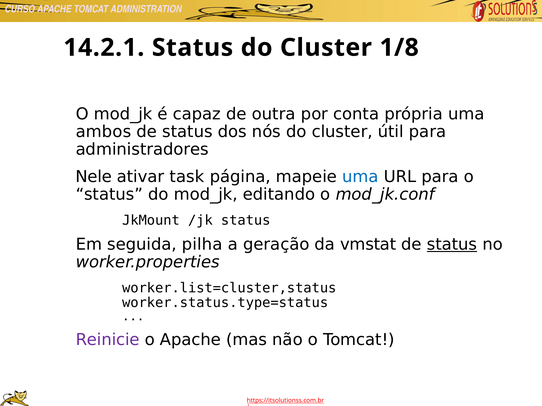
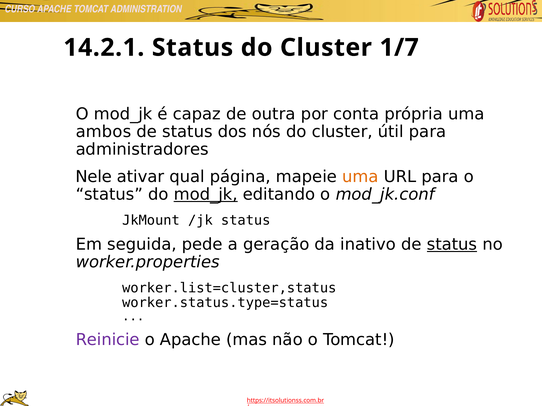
1/8: 1/8 -> 1/7 (399, 48)
task: task -> qual (187, 177)
uma colour: blue -> orange (360, 177)
mod_jk underline: none -> present (206, 195)
pilha: pilha -> pede (202, 245)
vmstat: vmstat -> inativo (368, 245)
